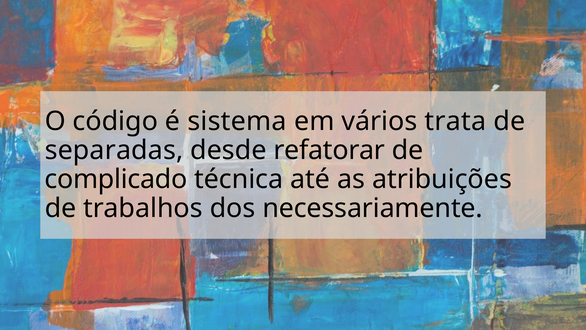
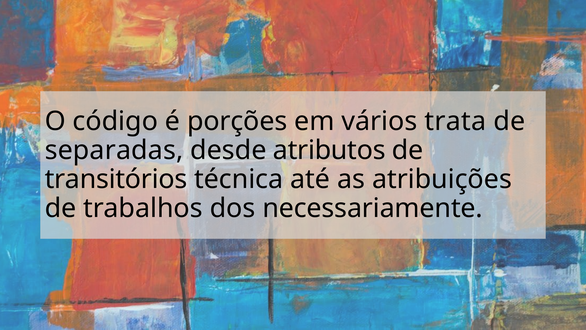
sistema: sistema -> porções (237, 121)
refatorar: refatorar -> atributos (329, 150)
complicado: complicado -> transitórios (116, 179)
